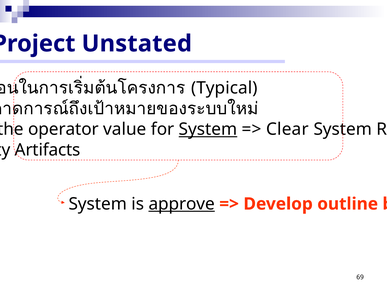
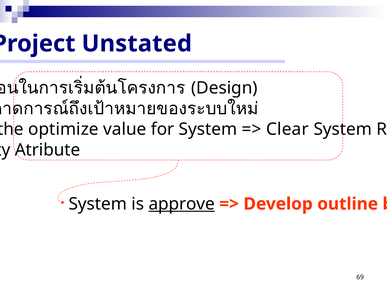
Typical: Typical -> Design (224, 88)
operator: operator -> optimize (63, 129)
System underline: present -> none (208, 129)
Artifacts: Artifacts -> Atribute (48, 150)
